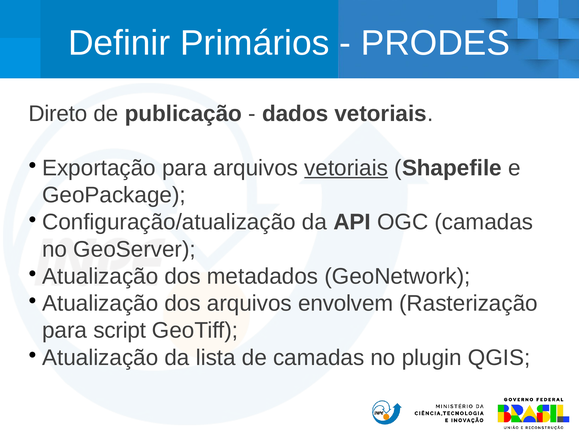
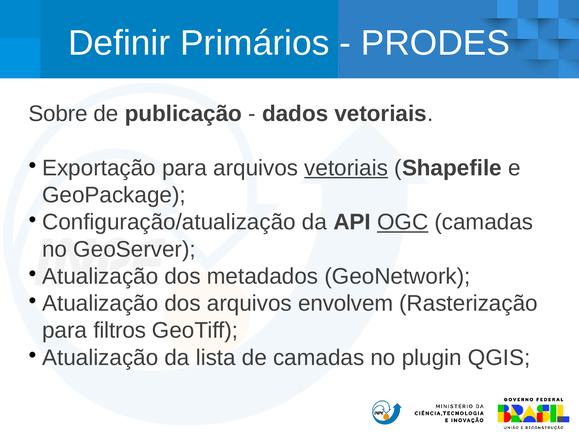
Direto: Direto -> Sobre (58, 114)
OGC underline: none -> present (403, 222)
script: script -> filtros (120, 330)
